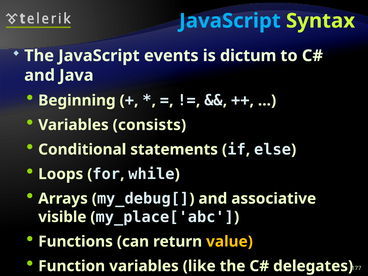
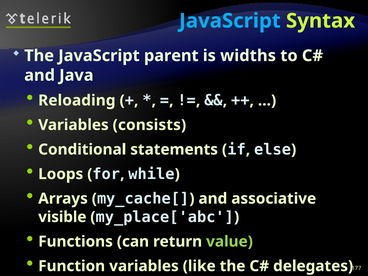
events: events -> parent (171, 56)
dictum: dictum -> widths (248, 56)
Beginning: Beginning -> Reloading (77, 100)
my_debug[: my_debug[ -> my_cache[ (143, 199)
value colour: yellow -> light green (230, 242)
